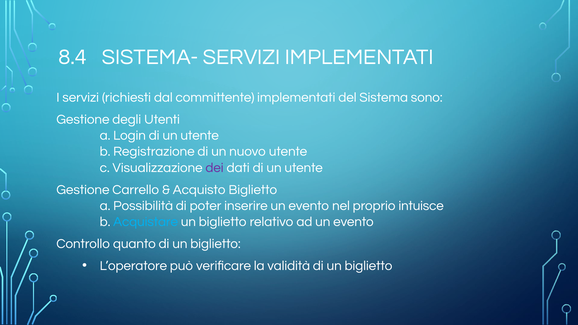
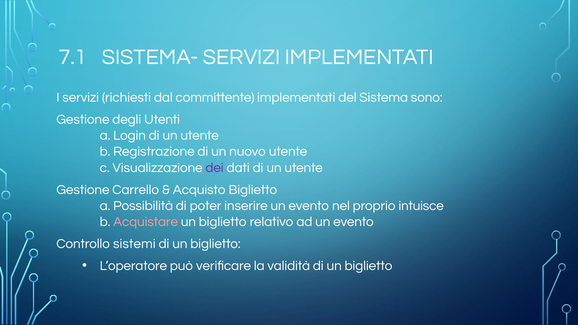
8.4: 8.4 -> 7.1 (73, 57)
Acquistare colour: light blue -> pink (146, 222)
quanto: quanto -> sistemi (134, 244)
